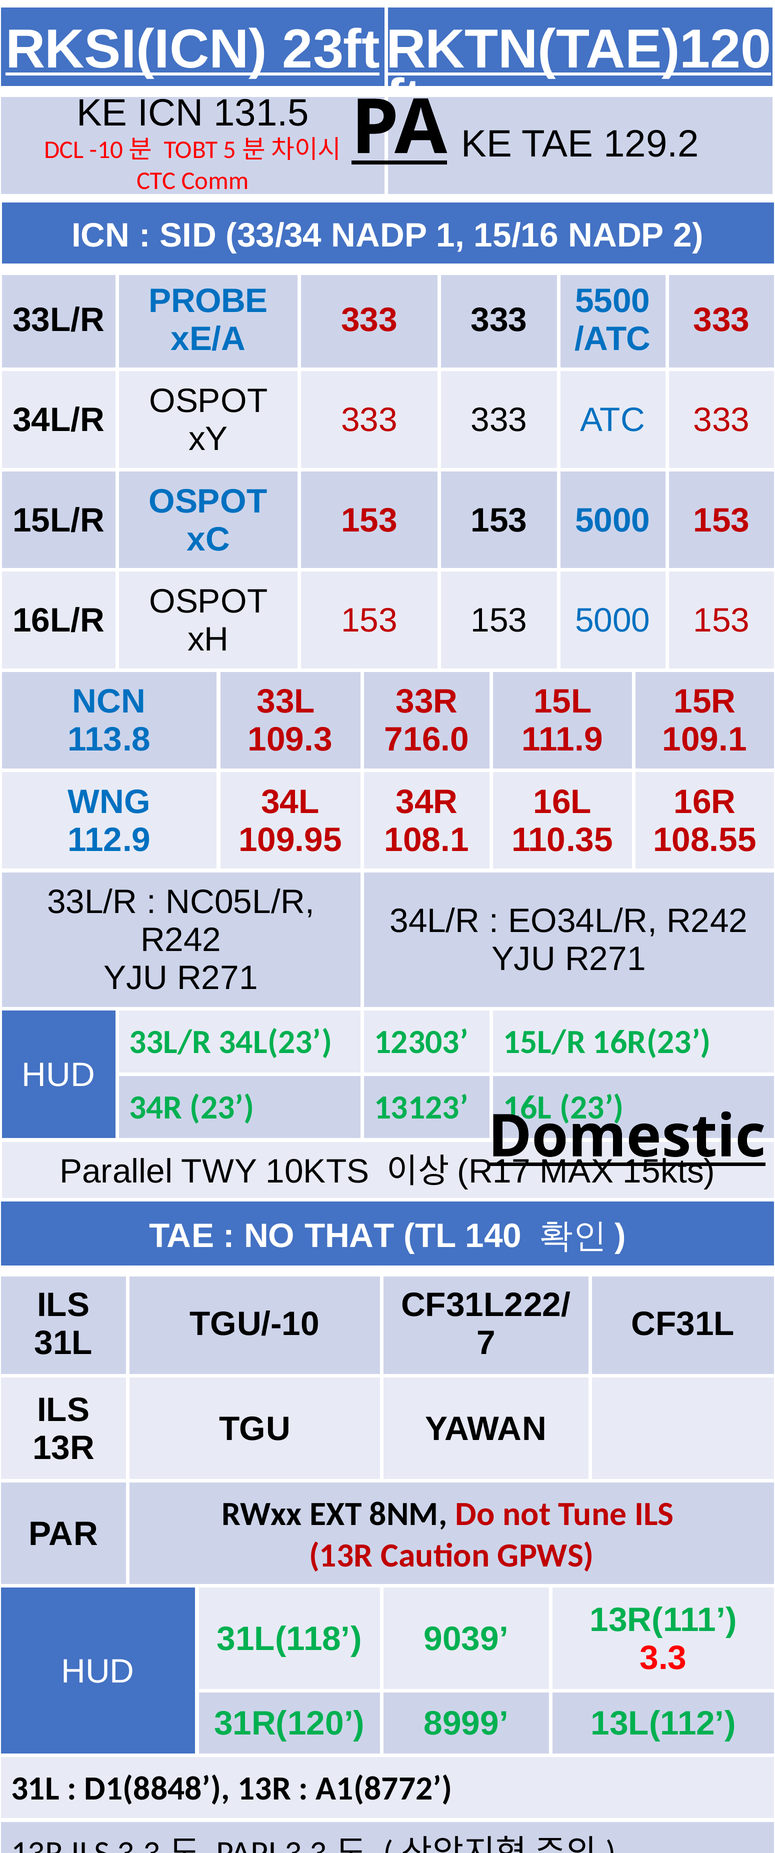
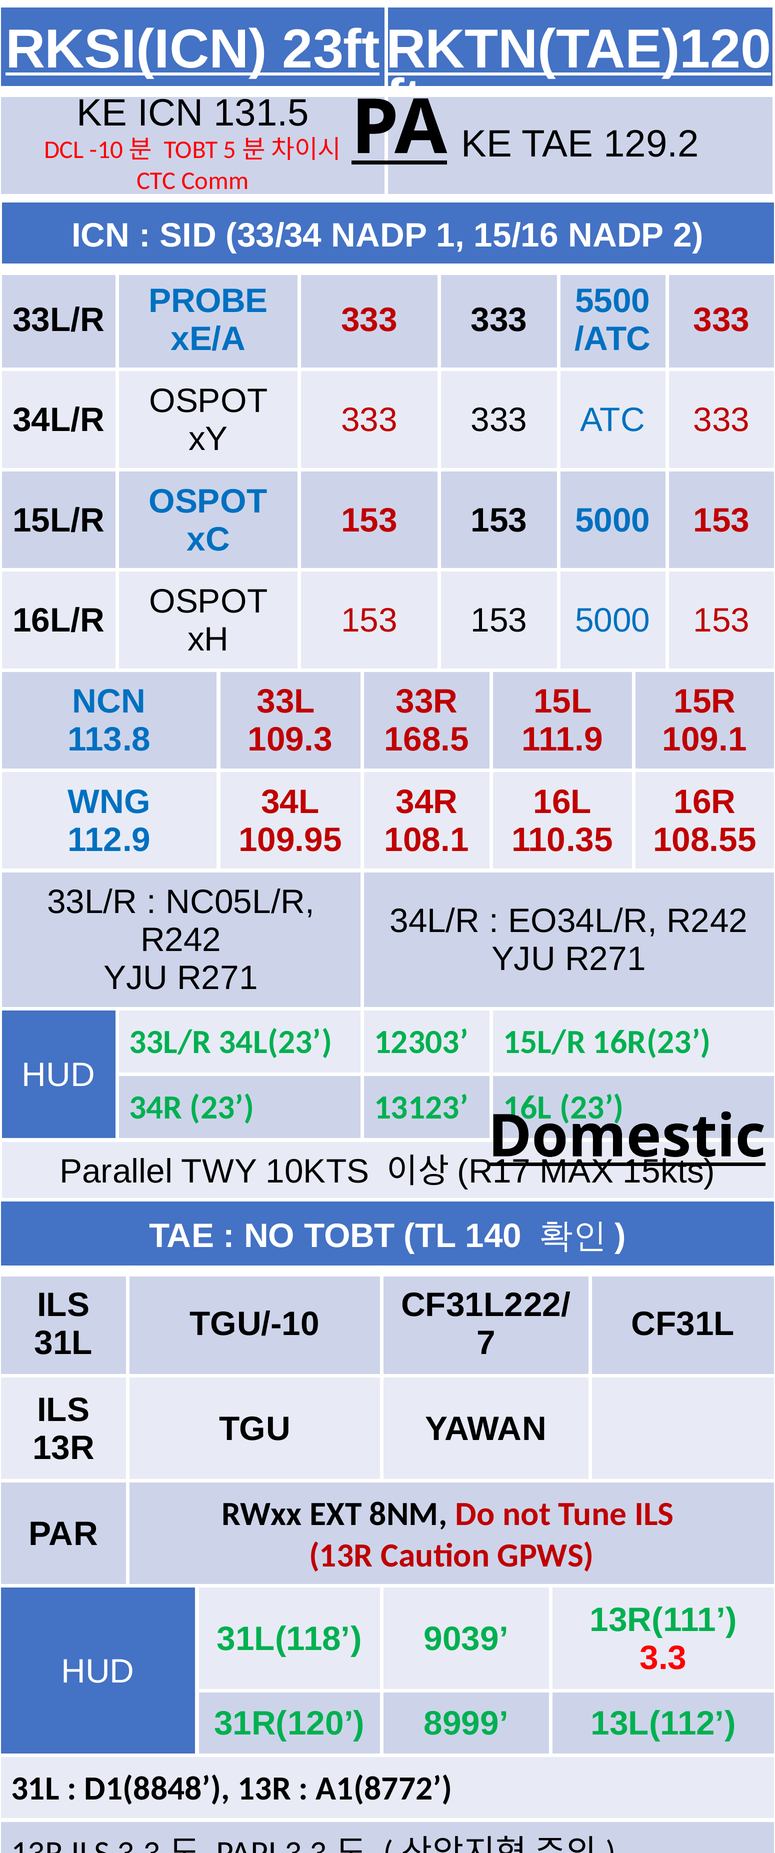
716.0: 716.0 -> 168.5 (427, 740)
NO THAT: THAT -> TOBT (350, 1237)
